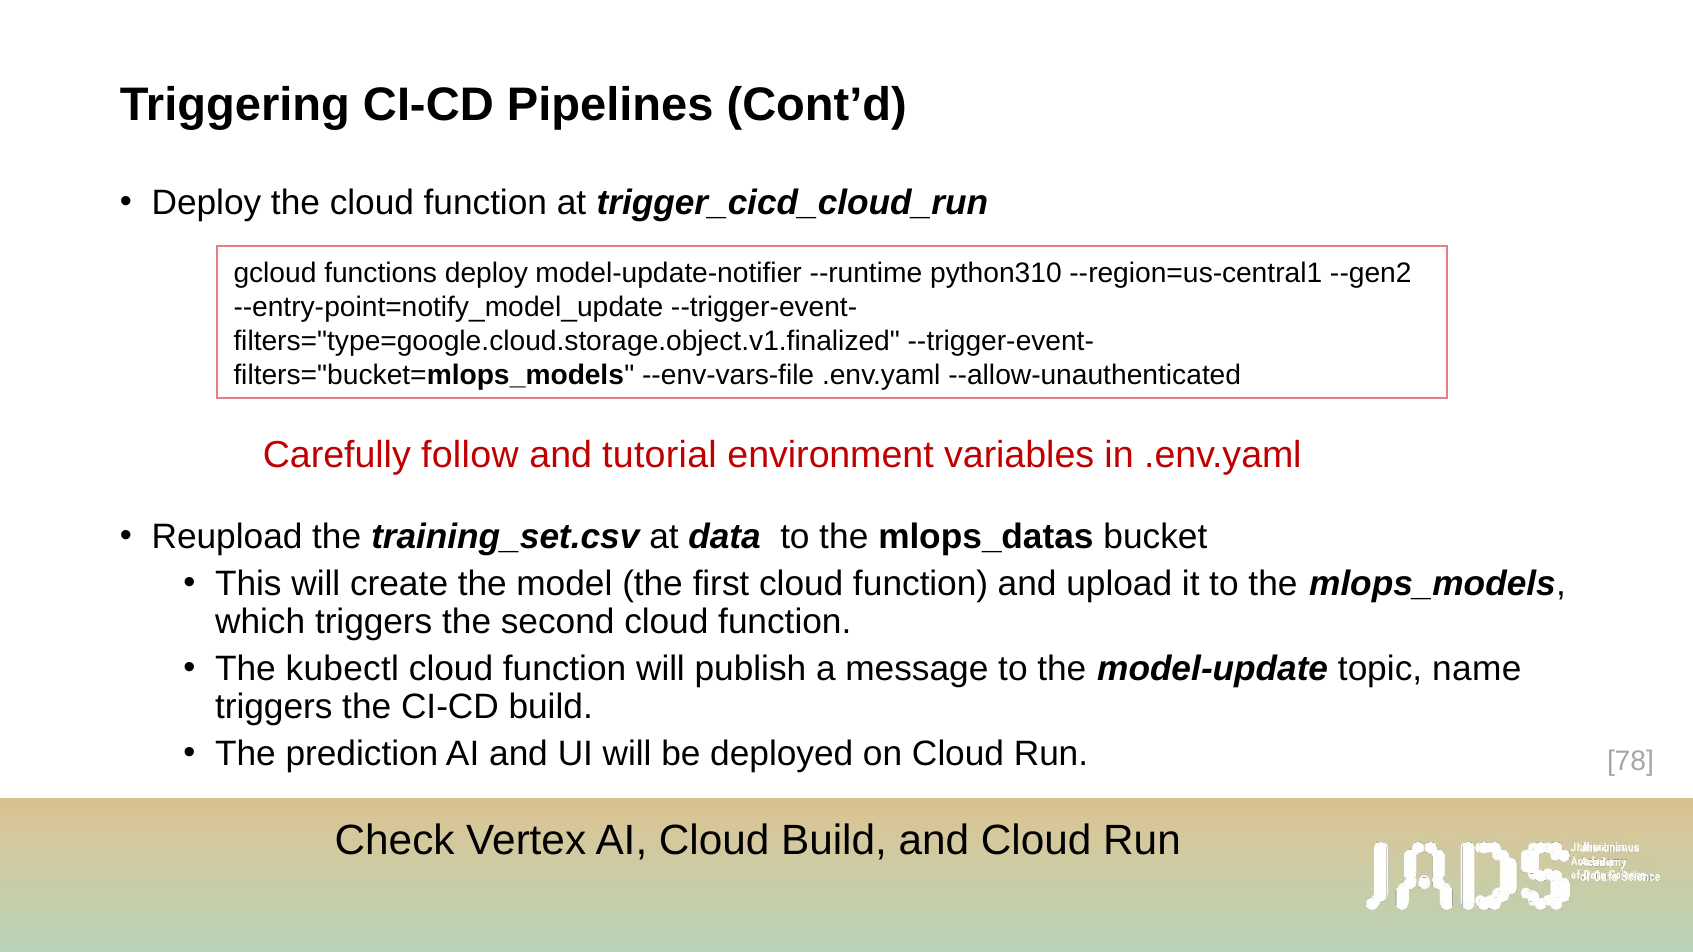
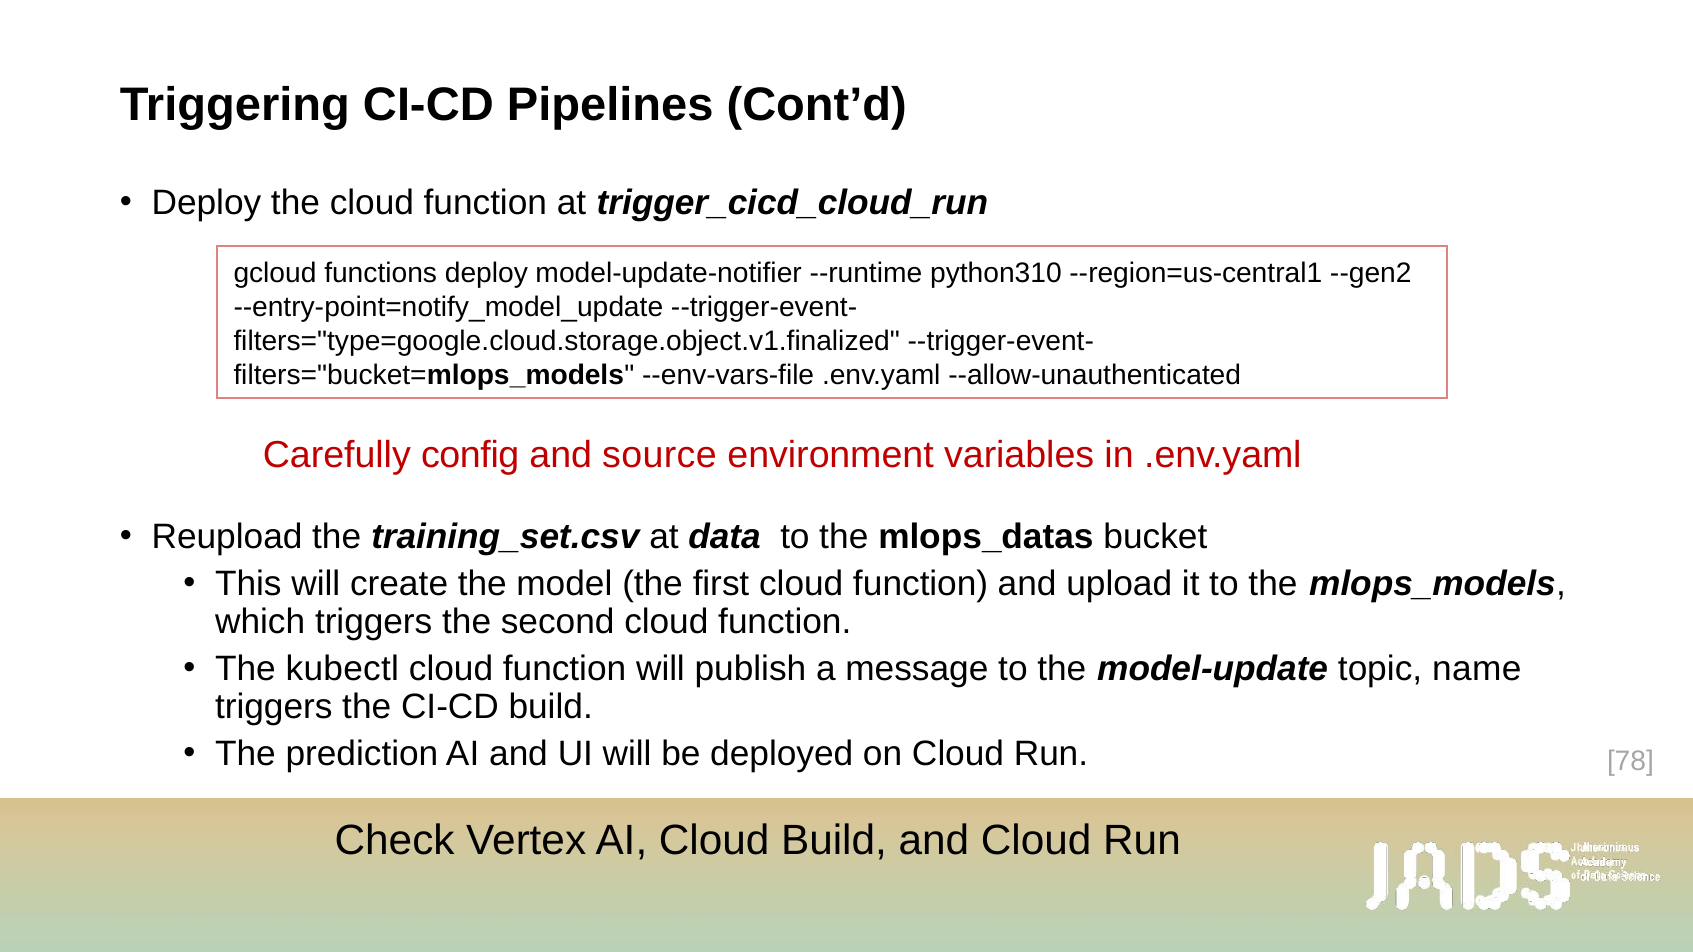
follow: follow -> config (470, 456)
tutorial: tutorial -> source (659, 456)
